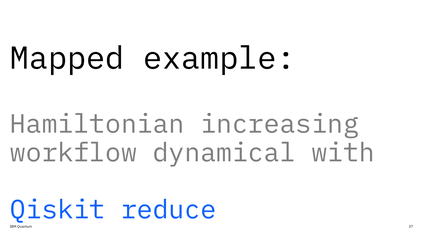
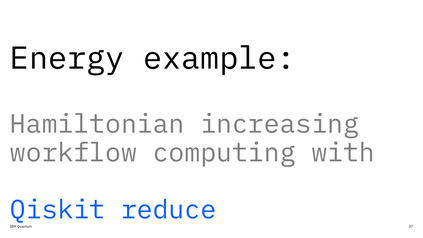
Mapped: Mapped -> Energy (67, 59)
dynamical: dynamical -> computing (224, 153)
